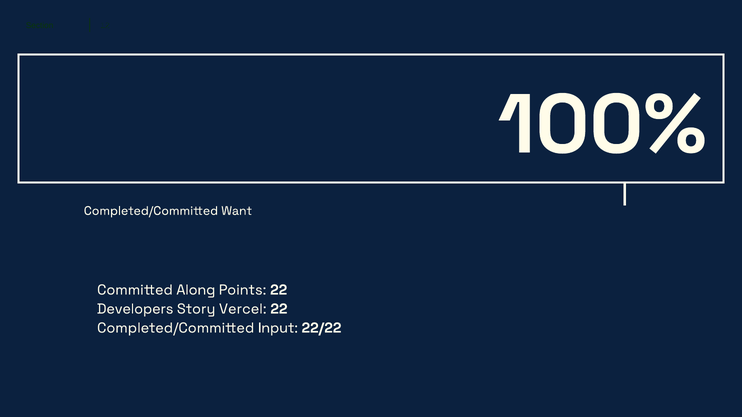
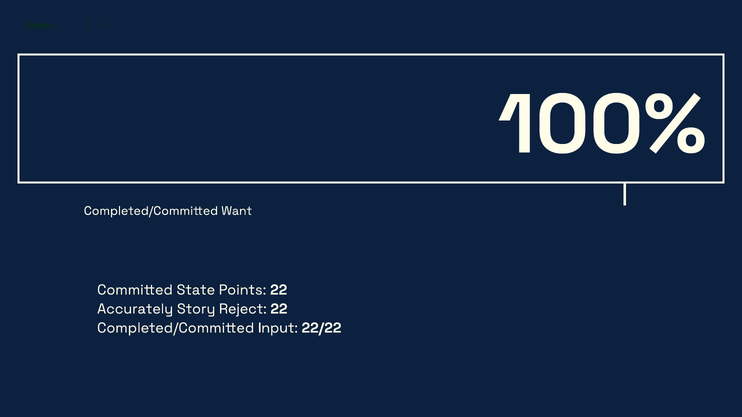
Along: Along -> State (196, 290)
Developers: Developers -> Accurately (135, 309)
Vercel: Vercel -> Reject (243, 309)
